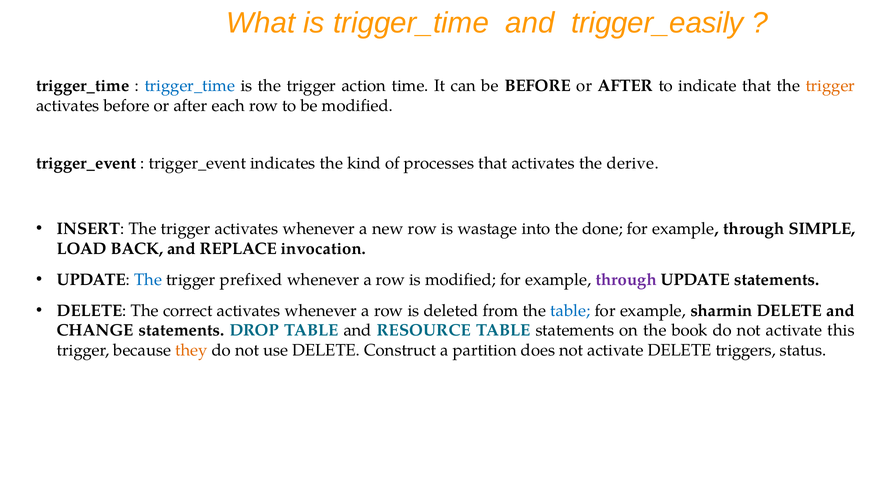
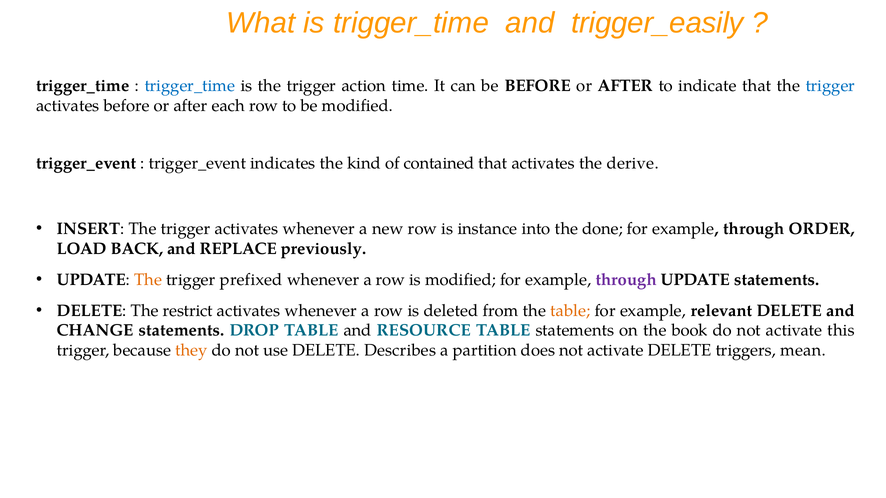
trigger colour: orange -> blue (830, 86)
processes: processes -> contained (439, 163)
wastage: wastage -> instance (488, 229)
SIMPLE: SIMPLE -> ORDER (822, 229)
invocation: invocation -> previously (323, 249)
The colour: blue -> orange (148, 280)
correct: correct -> restrict (188, 311)
table colour: blue -> orange (570, 311)
sharmin: sharmin -> relevant (722, 311)
Construct: Construct -> Describes (400, 351)
status: status -> mean (803, 351)
